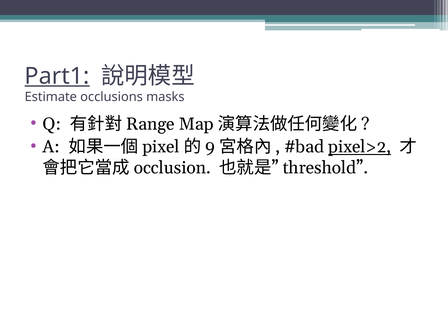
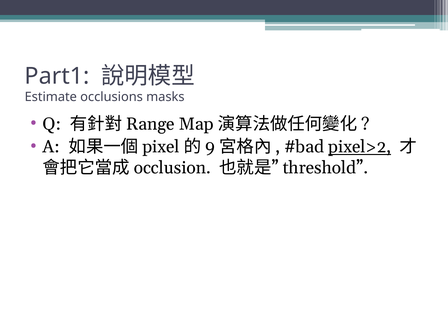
Part1 underline: present -> none (57, 76)
